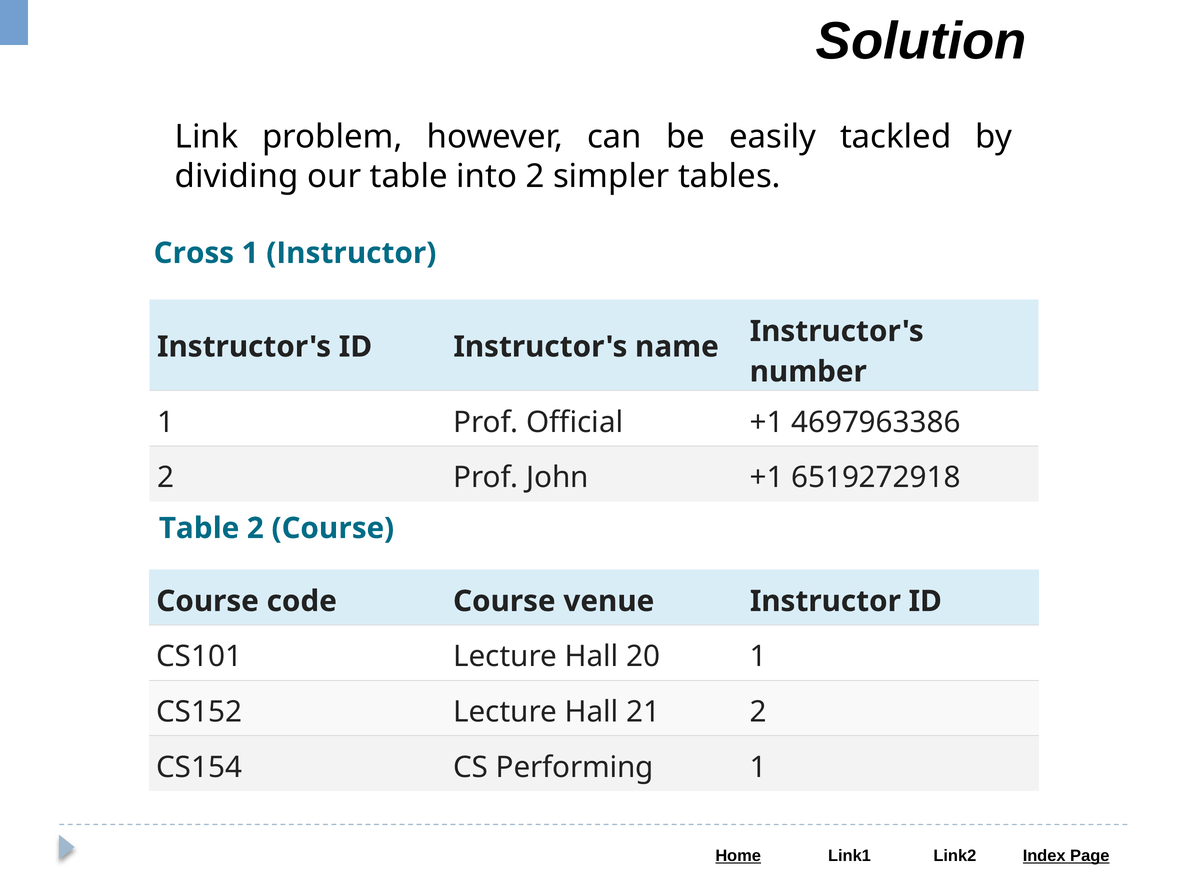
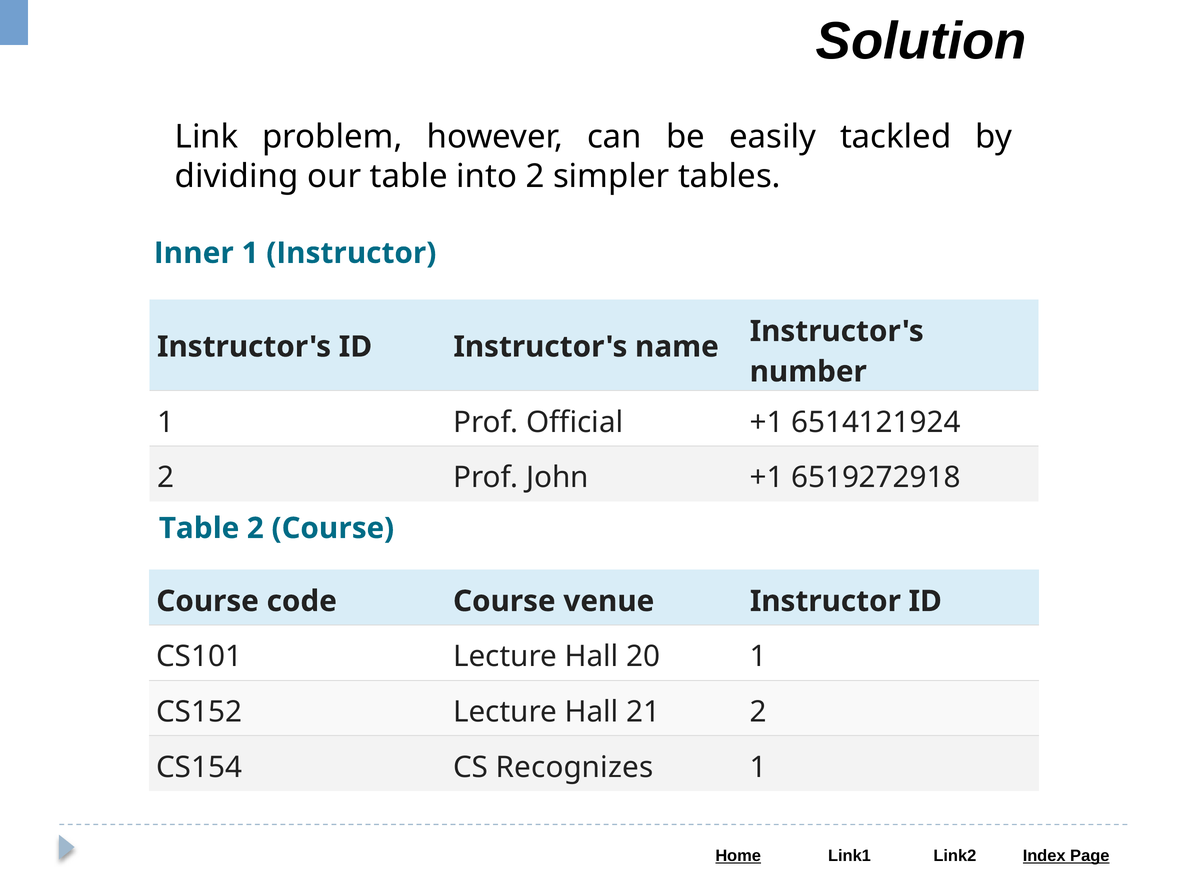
Cross: Cross -> Inner (194, 253)
4697963386: 4697963386 -> 6514121924 (876, 422)
Performing: Performing -> Recognizes (575, 768)
